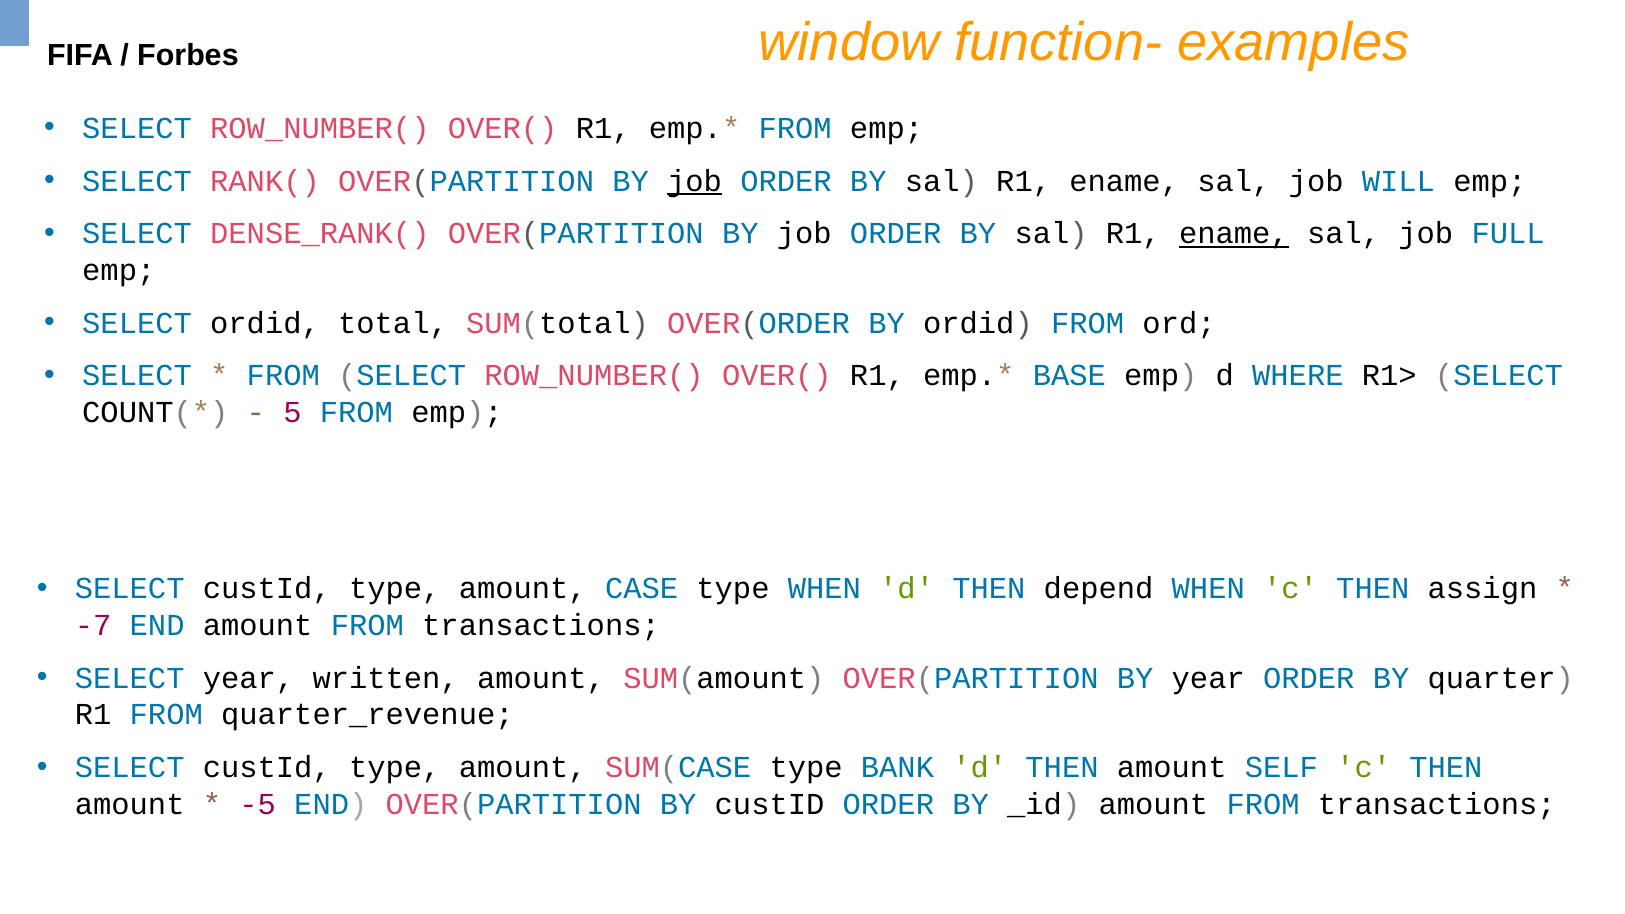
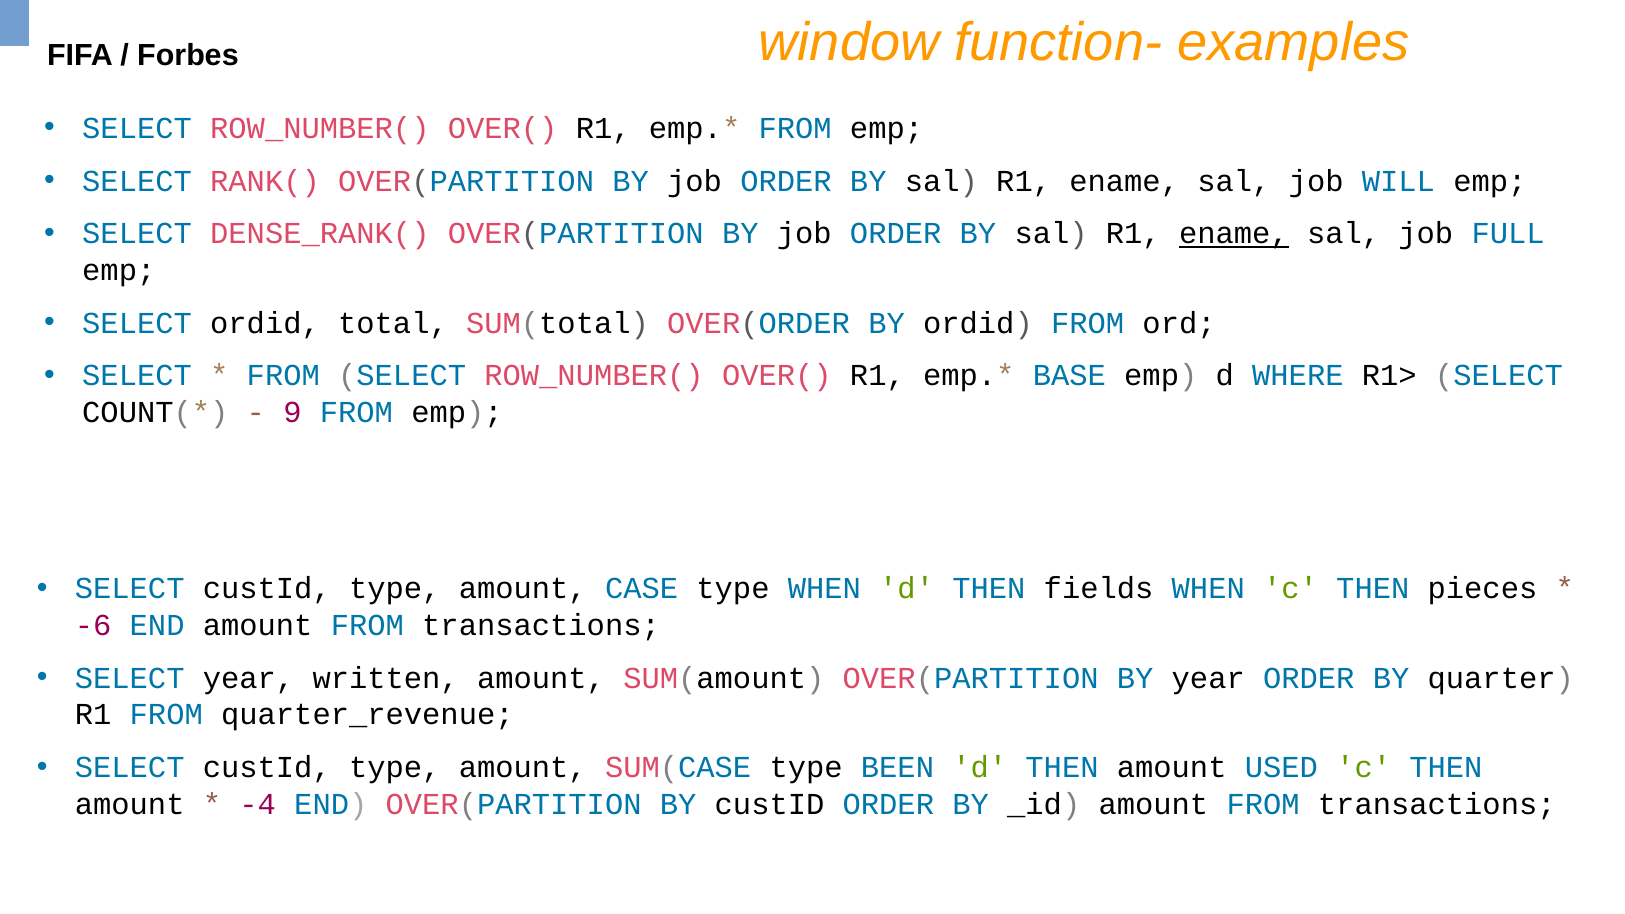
job underline: present -> none (695, 181)
5: 5 -> 9 (292, 413)
depend: depend -> fields (1099, 589)
assign: assign -> pieces (1482, 589)
-7: -7 -> -6 (93, 626)
BANK: BANK -> BEEN (897, 768)
SELF: SELF -> USED (1281, 768)
-5: -5 -> -4 (258, 804)
